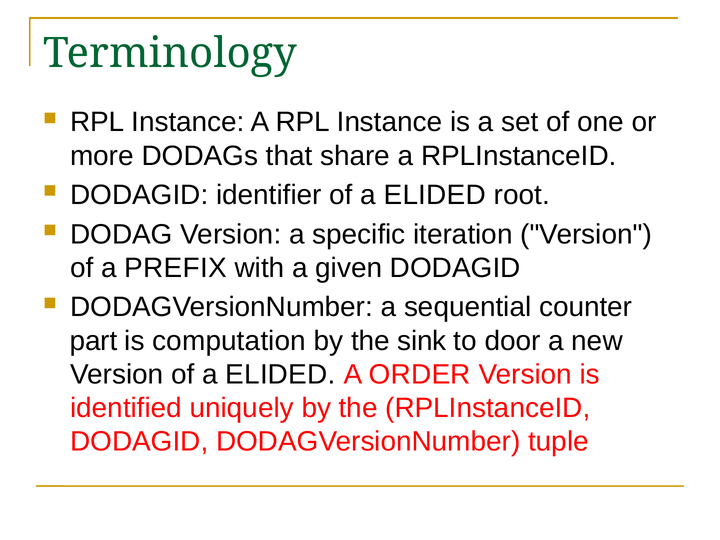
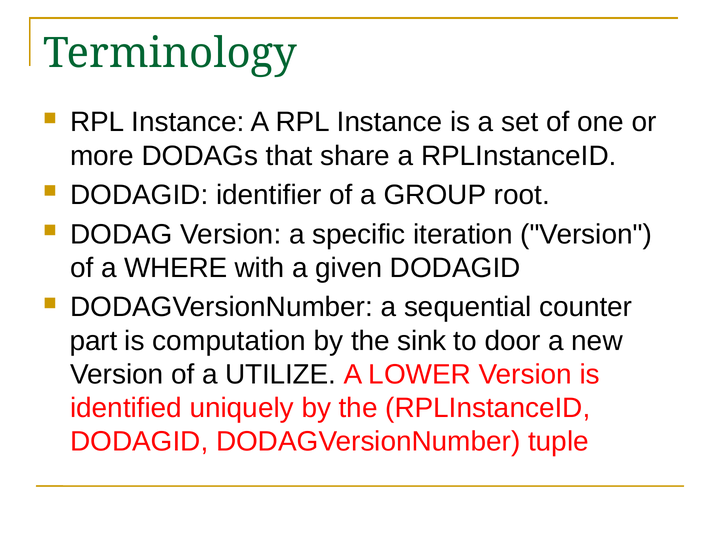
identifier of a ELIDED: ELIDED -> GROUP (435, 195)
PREFIX: PREFIX -> WHERE (176, 268)
Version of a ELIDED: ELIDED -> UTILIZE (281, 374)
ORDER: ORDER -> LOWER (420, 374)
